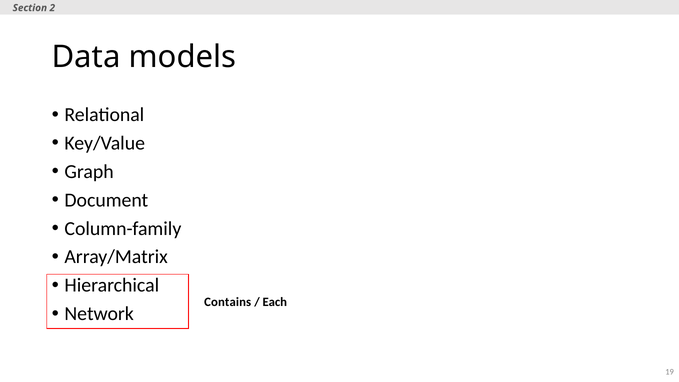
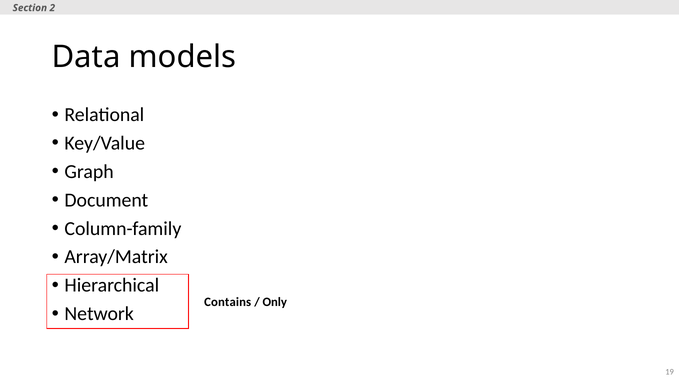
Each: Each -> Only (275, 302)
